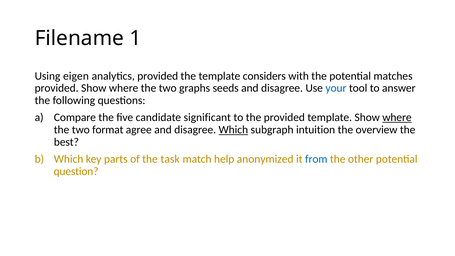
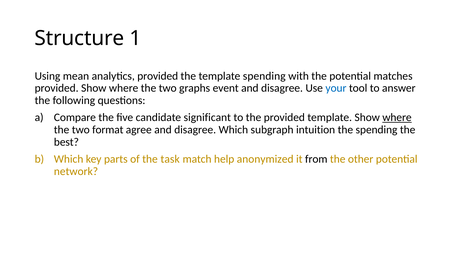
Filename: Filename -> Structure (79, 38)
eigen: eigen -> mean (76, 76)
template considers: considers -> spending (264, 76)
seeds: seeds -> event (226, 88)
Which underline: present -> none (233, 130)
the overview: overview -> spending (377, 130)
from colour: blue -> black (316, 159)
question: question -> network (76, 171)
